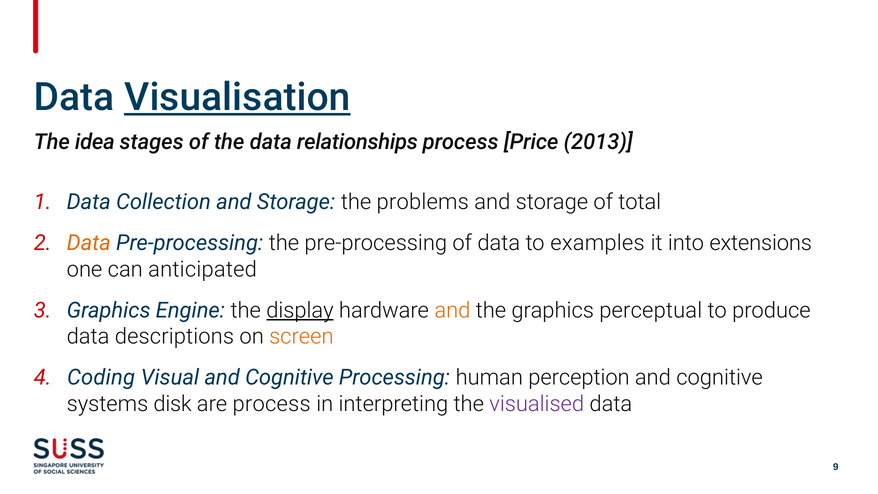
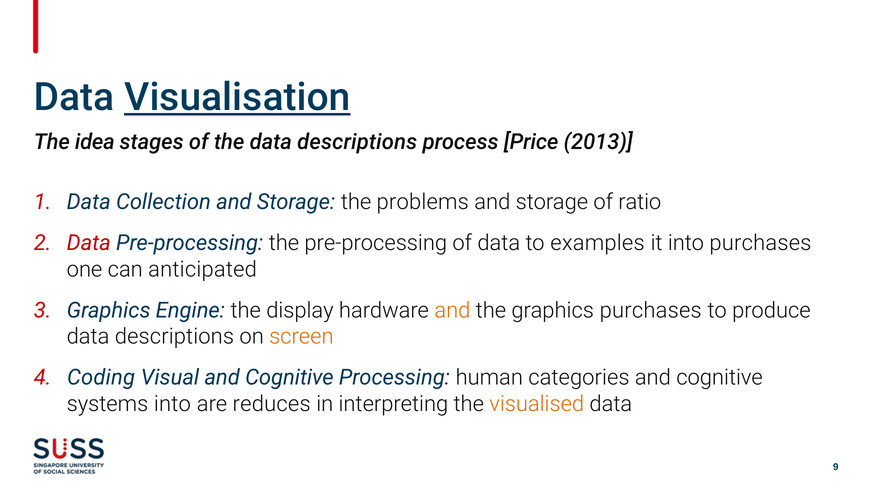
the data relationships: relationships -> descriptions (357, 142)
total: total -> ratio (640, 202)
Data colour: orange -> red (89, 243)
into extensions: extensions -> purchases (760, 243)
display underline: present -> none (300, 310)
graphics perceptual: perceptual -> purchases (651, 310)
perception: perception -> categories (579, 378)
systems disk: disk -> into (172, 404)
are process: process -> reduces (272, 404)
visualised colour: purple -> orange (537, 404)
